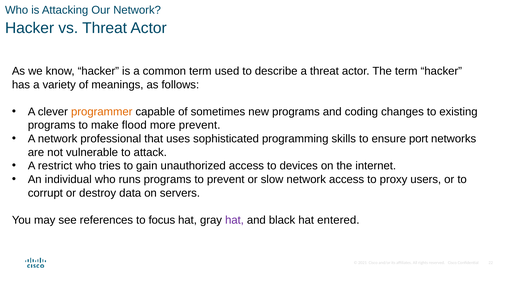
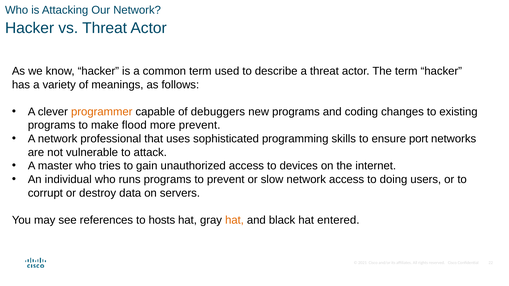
sometimes: sometimes -> debuggers (218, 112)
restrict: restrict -> master (55, 166)
proxy: proxy -> doing (394, 180)
focus: focus -> hosts (162, 220)
hat colour: purple -> orange (234, 220)
